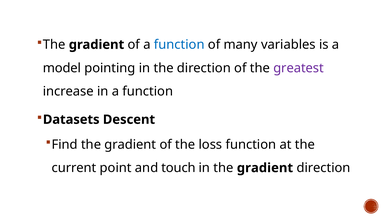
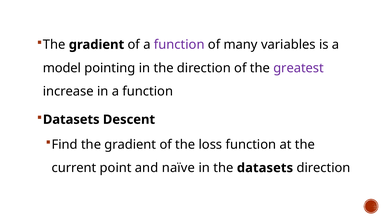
function colour: blue -> purple (179, 45)
touch: touch -> naïve (178, 168)
in the gradient: gradient -> datasets (265, 168)
